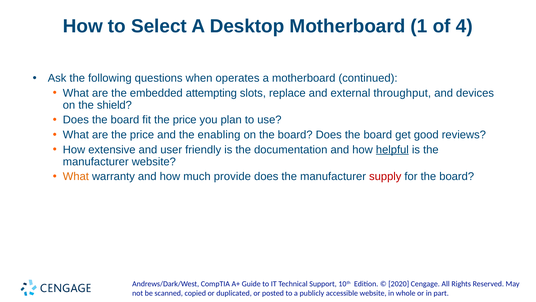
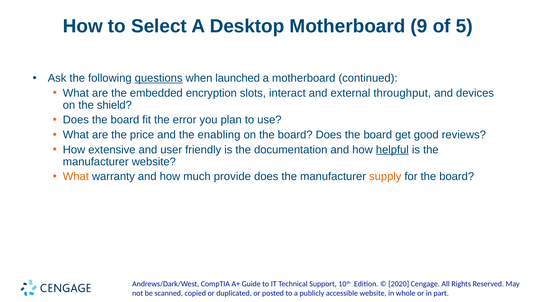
1: 1 -> 9 (419, 26)
4: 4 -> 5 (464, 26)
questions underline: none -> present (159, 78)
operates: operates -> launched (238, 78)
attempting: attempting -> encryption (211, 93)
replace: replace -> interact (287, 93)
fit the price: price -> error (185, 120)
supply colour: red -> orange (385, 176)
